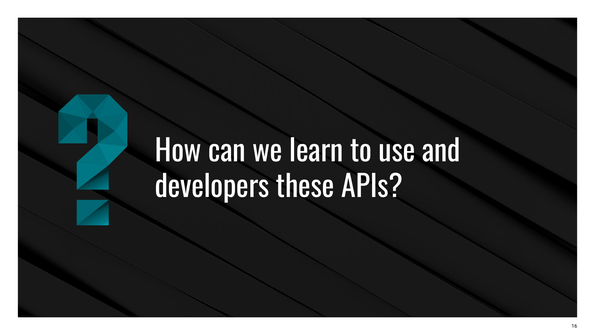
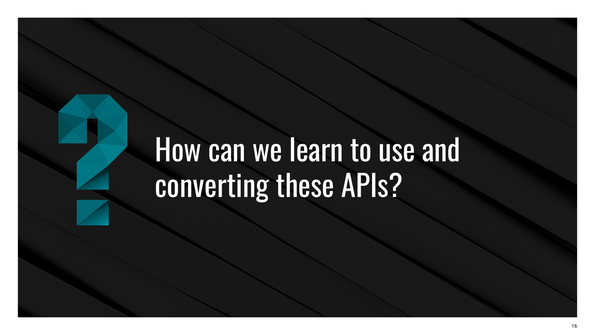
developers: developers -> converting (212, 187)
